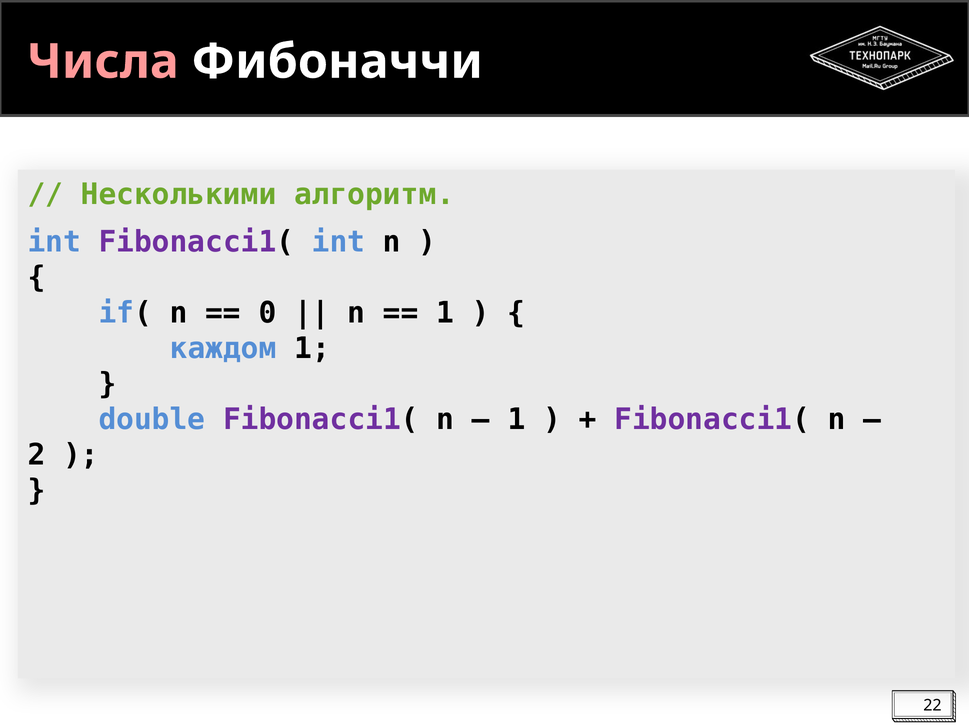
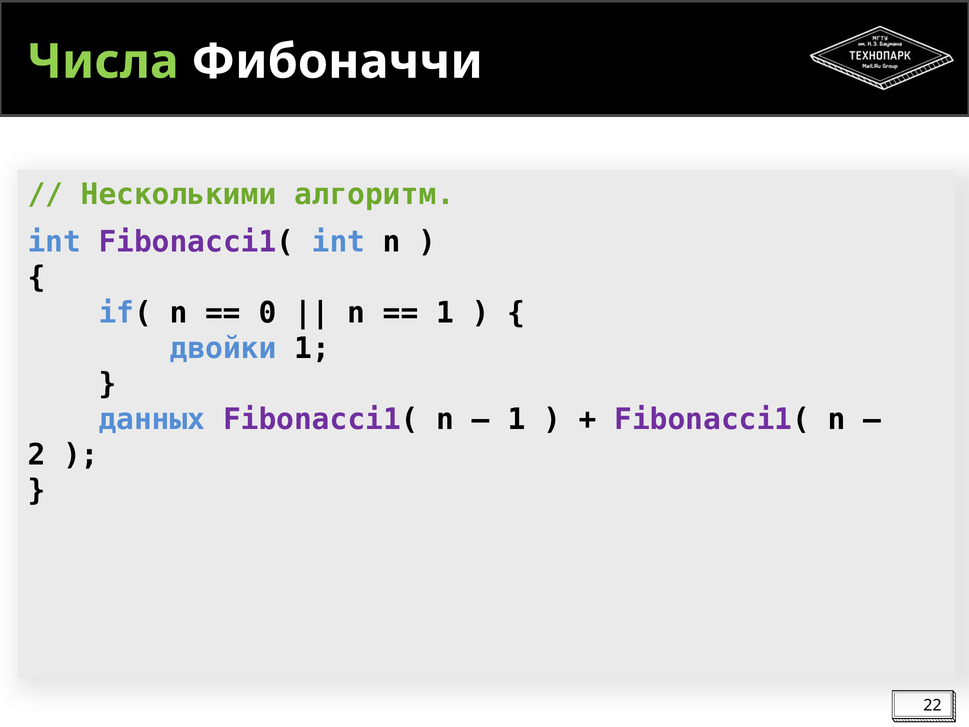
Числа colour: pink -> light green (103, 62)
каждом: каждом -> двойки (223, 348)
double: double -> данных (152, 419)
